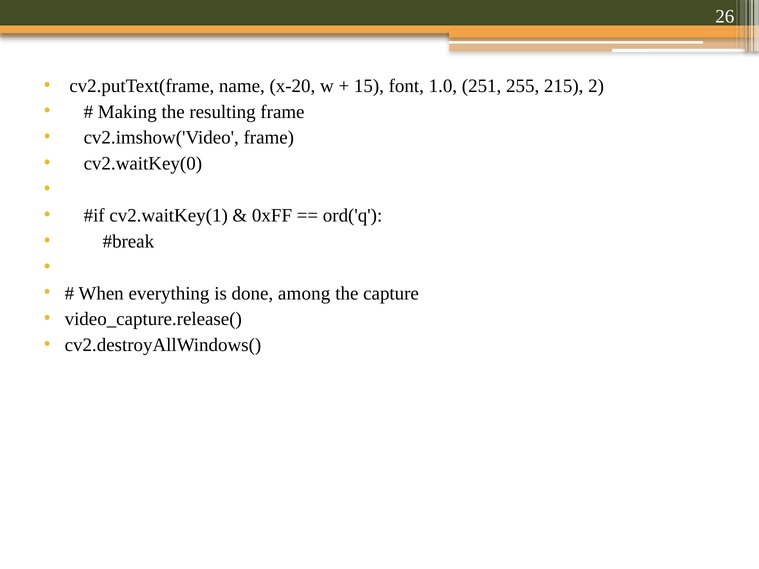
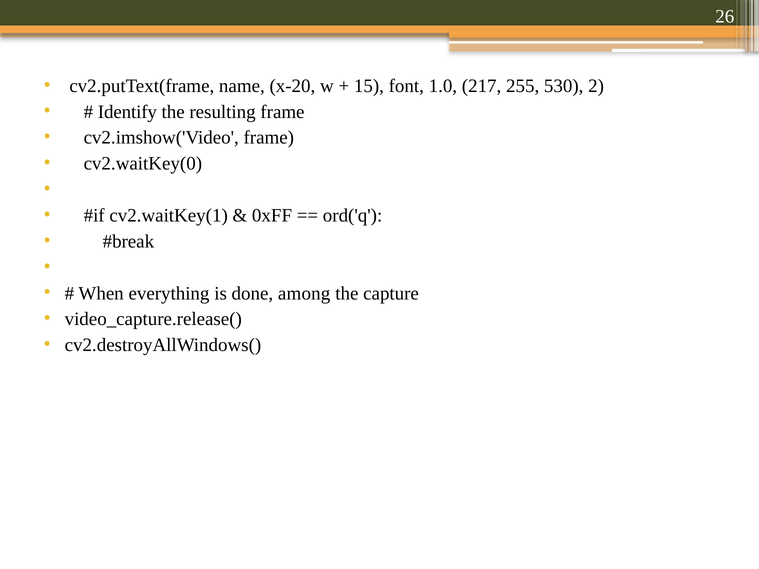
251: 251 -> 217 (482, 86)
215: 215 -> 530 (564, 86)
Making: Making -> Identify (127, 112)
